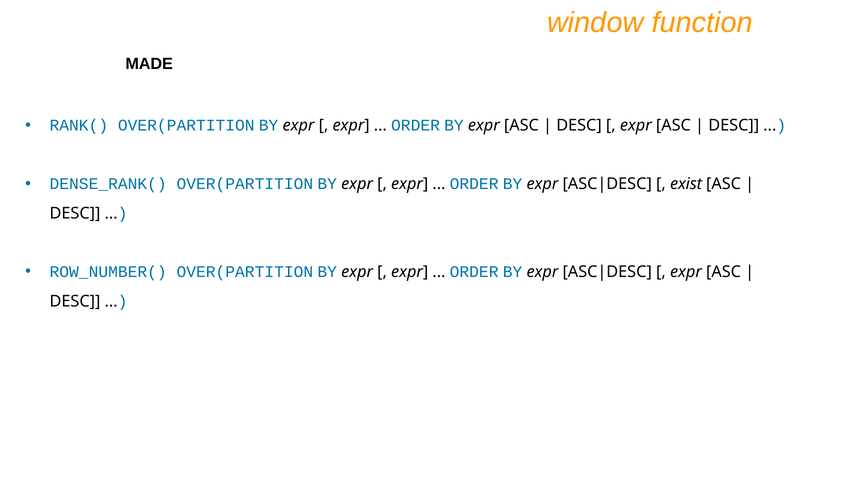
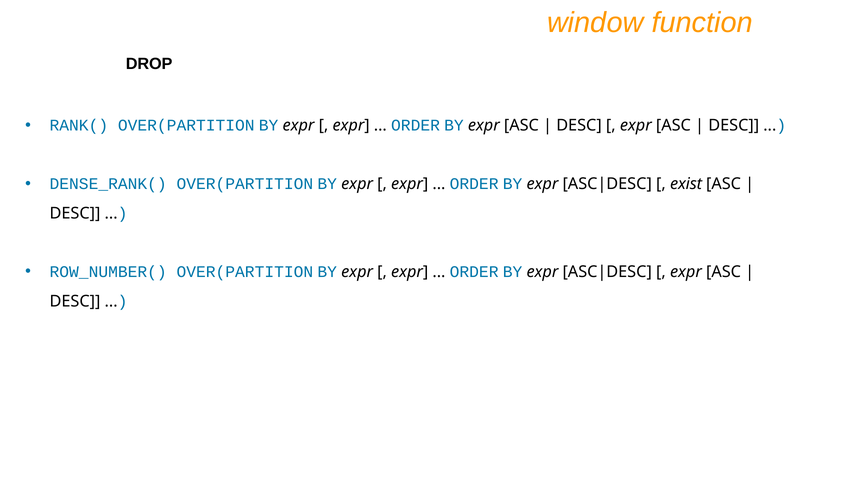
MADE: MADE -> DROP (149, 64)
